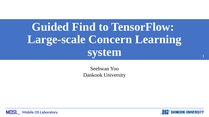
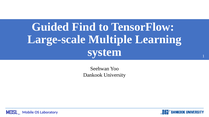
Concern: Concern -> Multiple (110, 40)
